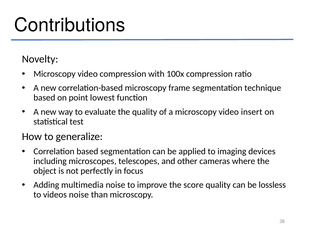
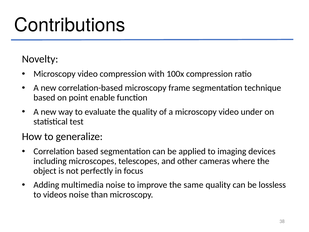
lowest: lowest -> enable (102, 98)
insert: insert -> under (252, 112)
score: score -> same (193, 185)
